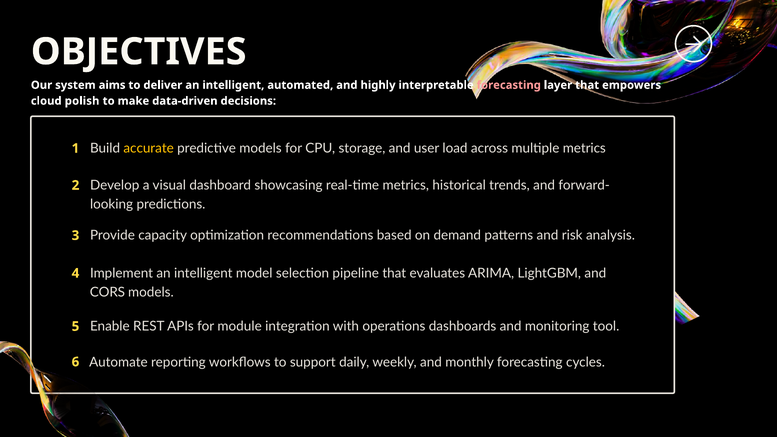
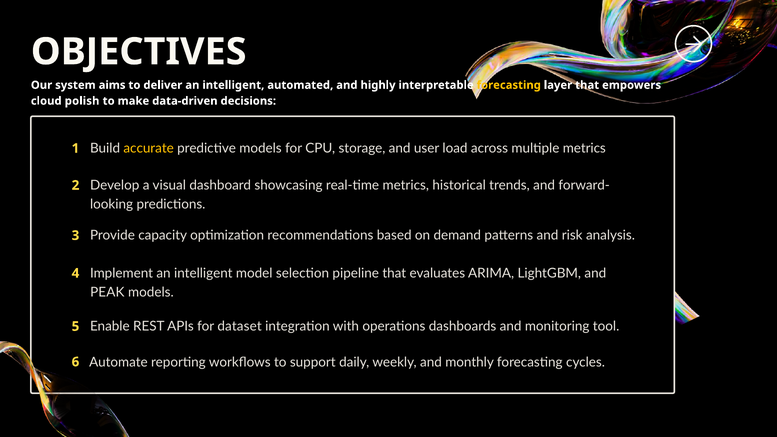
forecasting colour: pink -> yellow (509, 85)
CORS: CORS -> PEAK (107, 292)
module: module -> dataset (240, 326)
